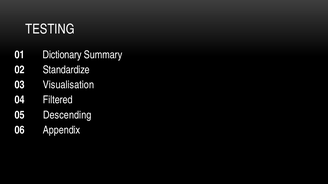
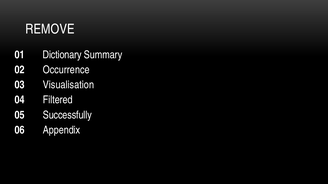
TESTING: TESTING -> REMOVE (50, 29)
Standardize: Standardize -> Occurrence (66, 70)
Descending: Descending -> Successfully (67, 115)
